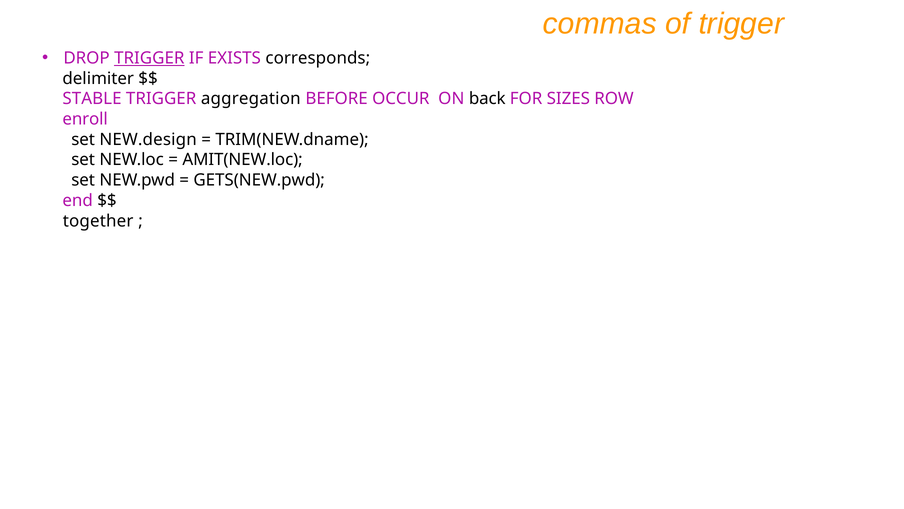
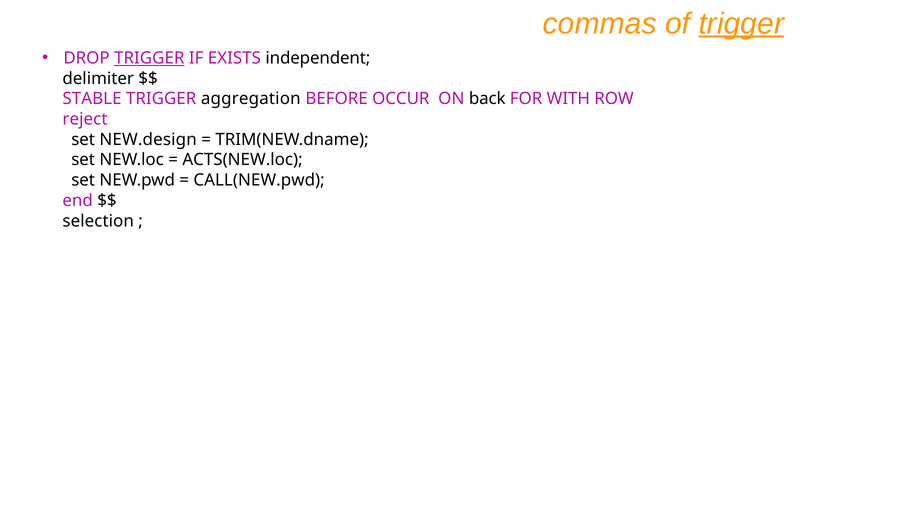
trigger underline: none -> present (741, 24)
corresponds: corresponds -> independent (318, 58)
SIZES: SIZES -> WITH (568, 99)
enroll: enroll -> reject (85, 119)
AMIT(NEW.loc: AMIT(NEW.loc -> ACTS(NEW.loc (243, 160)
GETS(NEW.pwd: GETS(NEW.pwd -> CALL(NEW.pwd (259, 180)
together: together -> selection (98, 221)
